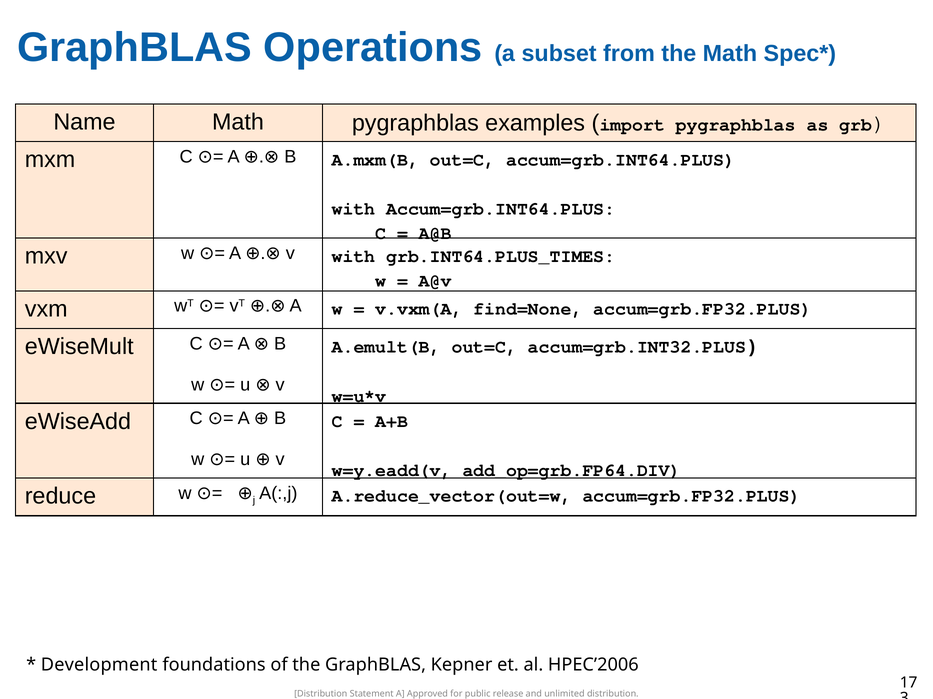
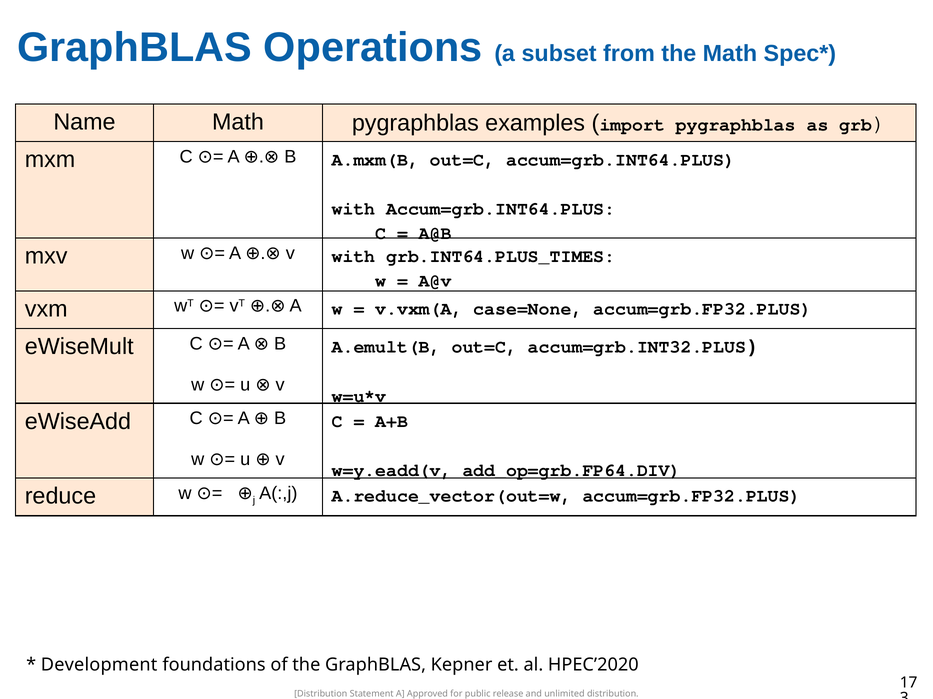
find=None: find=None -> case=None (528, 309)
HPEC’2006: HPEC’2006 -> HPEC’2020 (593, 665)
